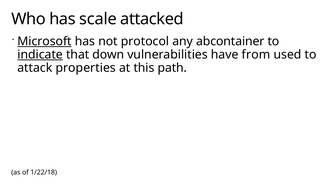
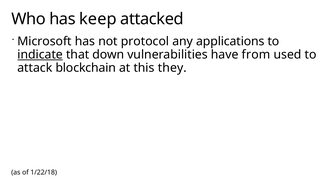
scale: scale -> keep (98, 19)
Microsoft underline: present -> none (45, 41)
abcontainer: abcontainer -> applications (230, 41)
properties: properties -> blockchain (86, 68)
path: path -> they (172, 68)
